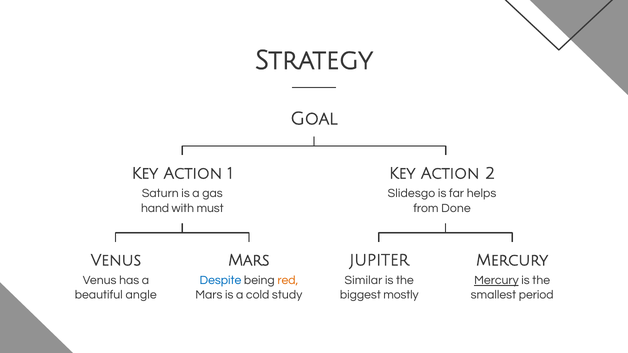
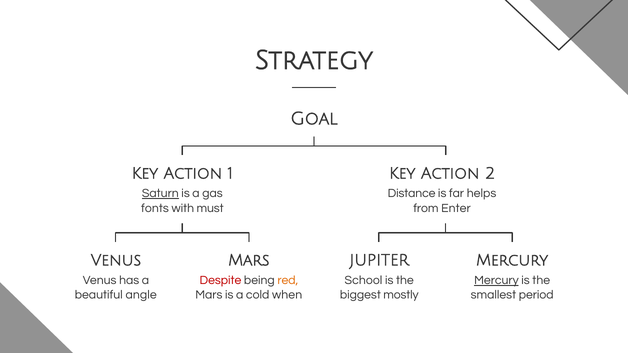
Saturn underline: none -> present (160, 193)
Slidesgo: Slidesgo -> Distance (412, 193)
hand: hand -> fonts (155, 208)
Done: Done -> Enter (456, 208)
Despite colour: blue -> red (220, 280)
Similar: Similar -> School (363, 280)
study: study -> when (287, 295)
